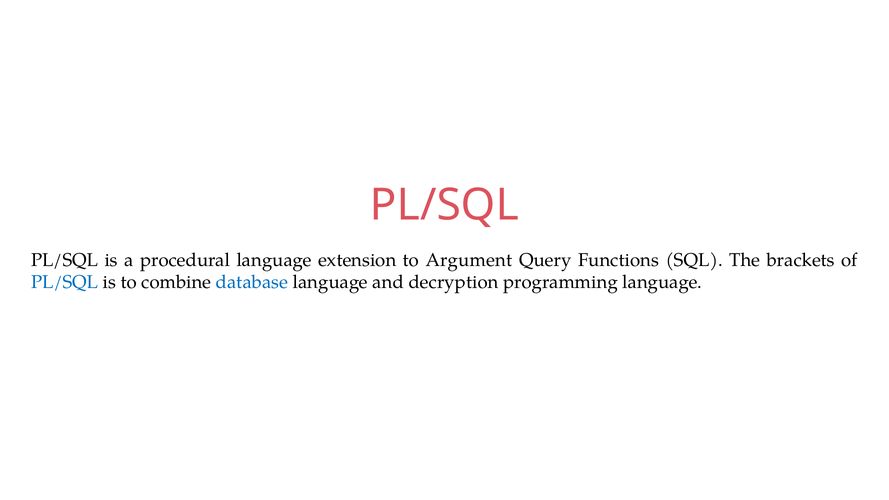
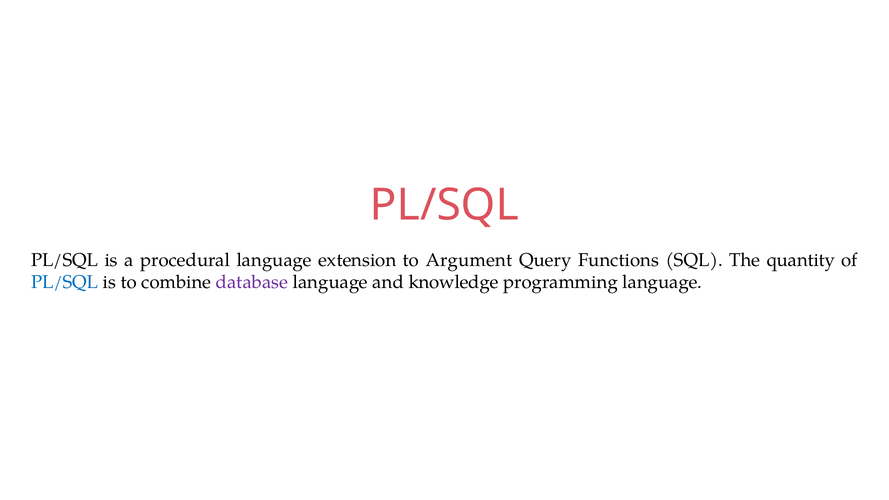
brackets: brackets -> quantity (801, 260)
database colour: blue -> purple (252, 282)
decryption: decryption -> knowledge (454, 282)
